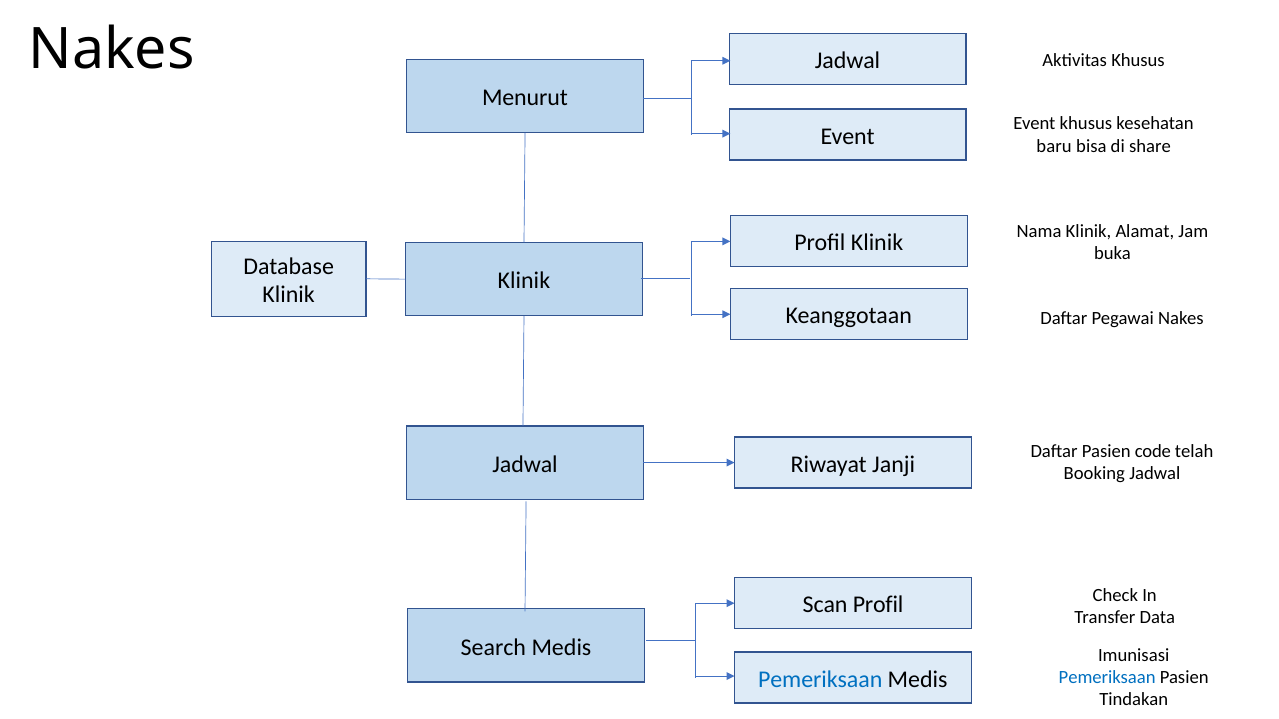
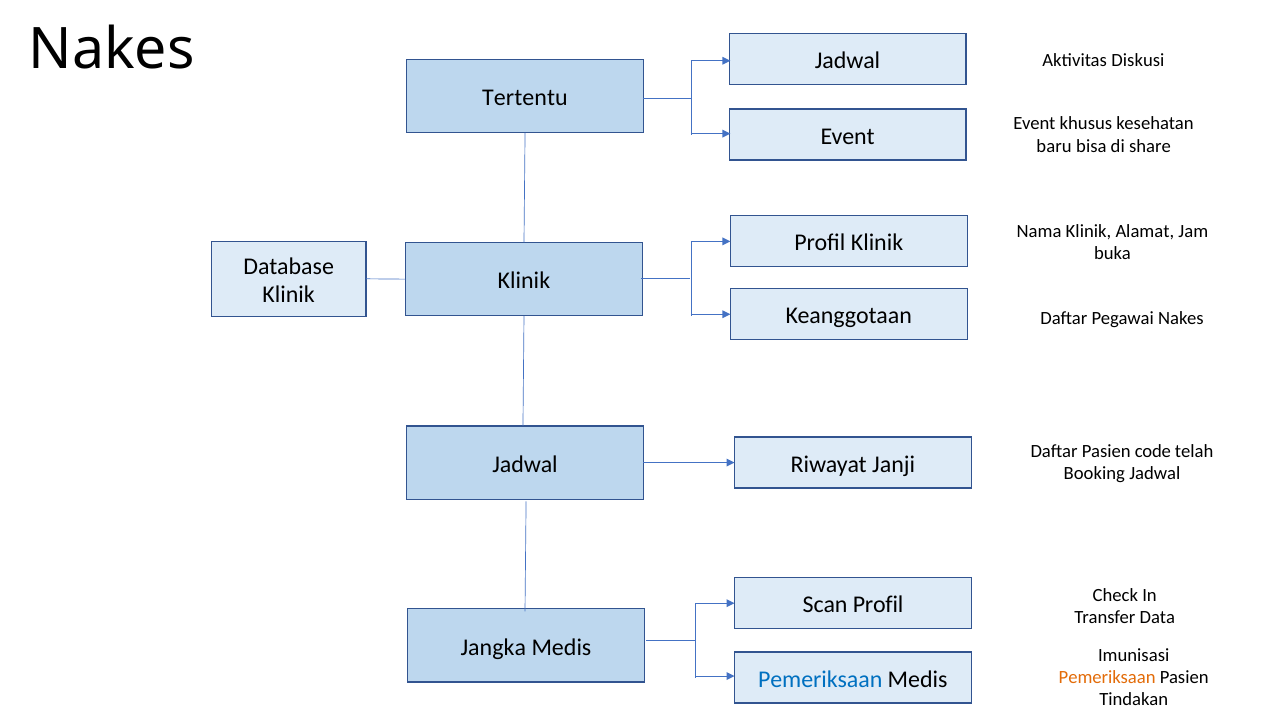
Aktivitas Khusus: Khusus -> Diskusi (1138, 60)
Menurut: Menurut -> Tertentu (525, 98)
Search: Search -> Jangka (493, 648)
Pemeriksaan colour: blue -> orange (1107, 678)
